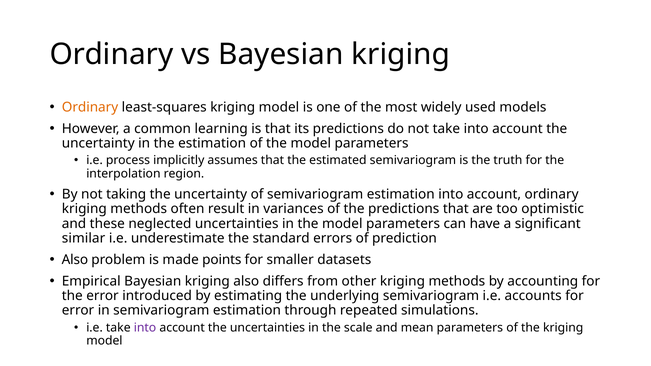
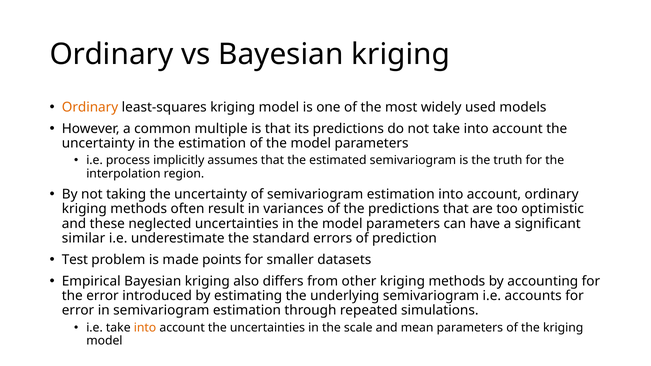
learning: learning -> multiple (221, 129)
Also: Also -> Test (75, 260)
into colour: purple -> orange (145, 328)
